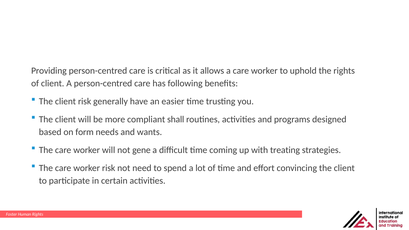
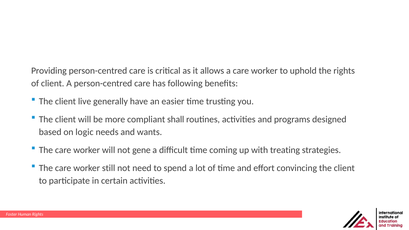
client risk: risk -> live (85, 101)
form: form -> logic (84, 132)
worker risk: risk -> still (109, 168)
